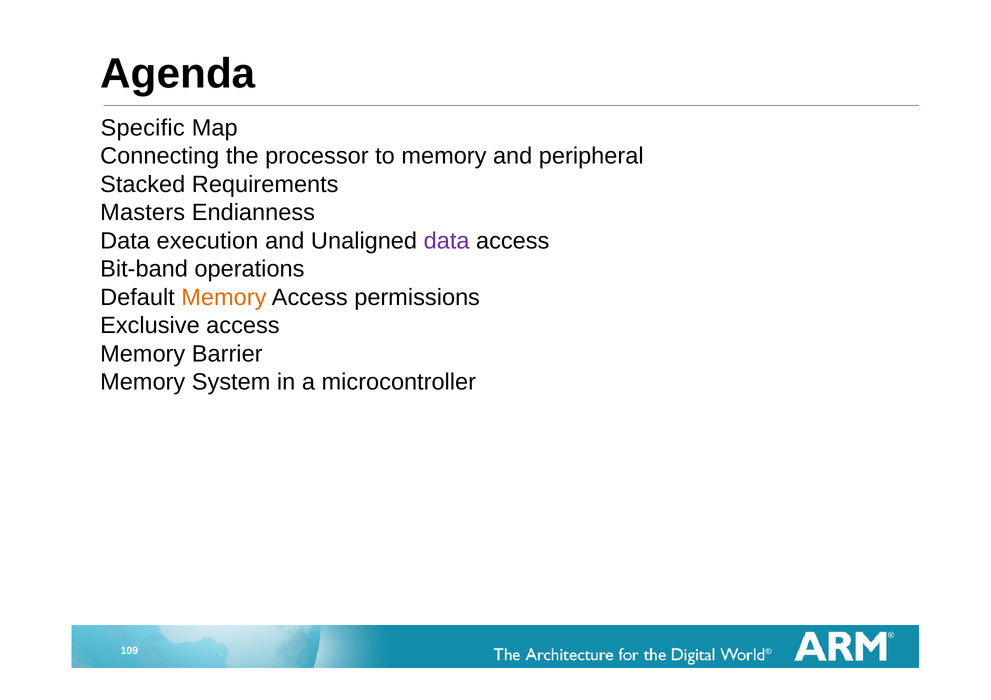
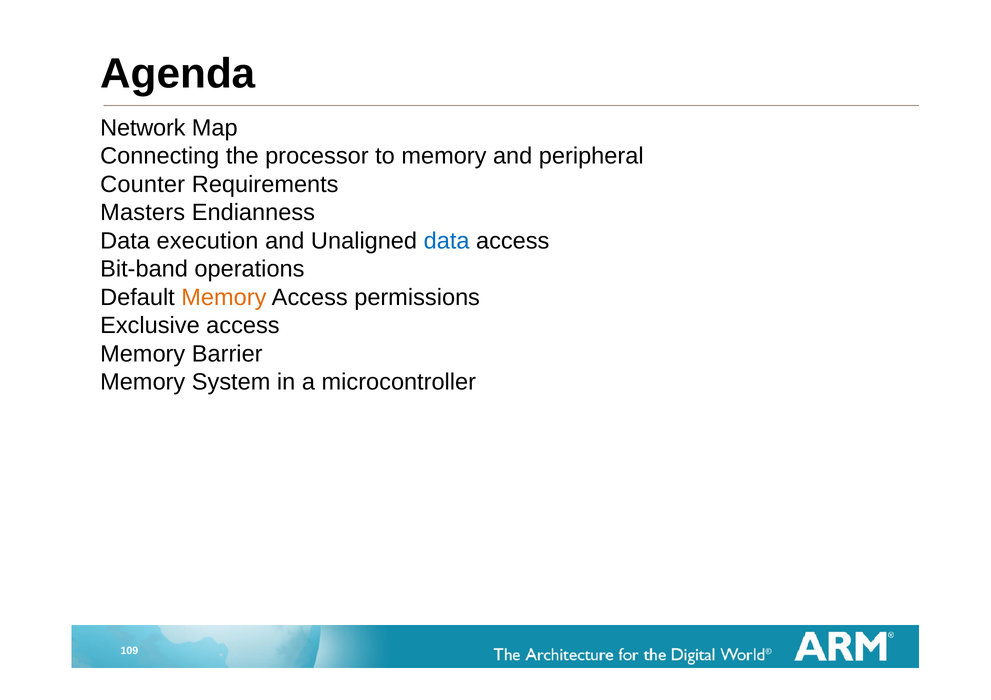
Specific: Specific -> Network (143, 128)
Stacked: Stacked -> Counter (143, 184)
data colour: purple -> blue (447, 241)
